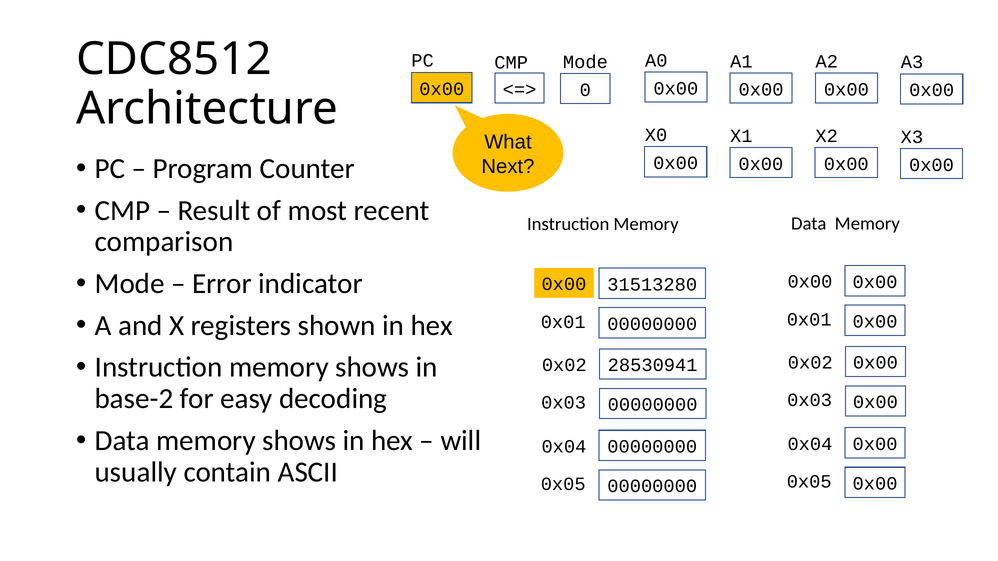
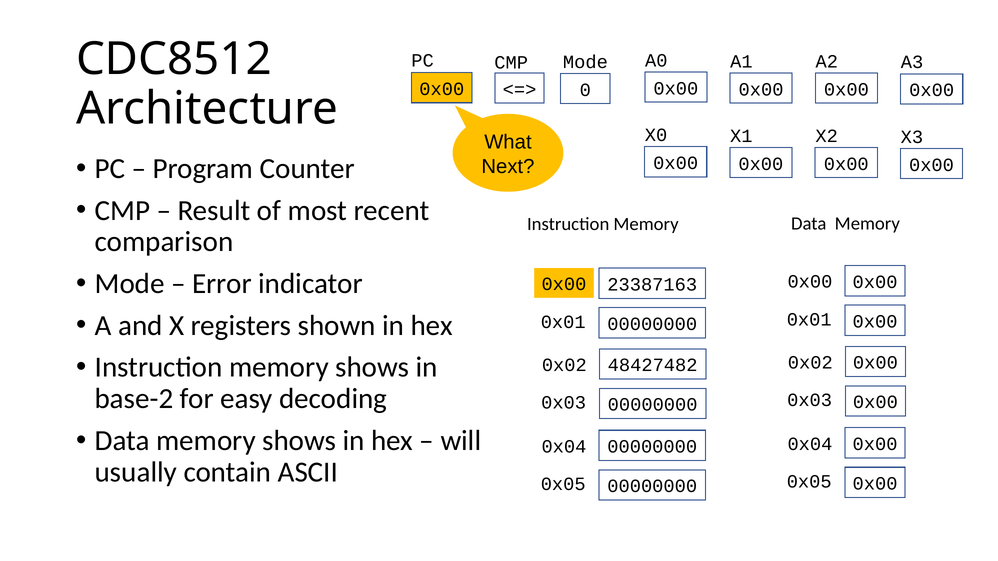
31513280: 31513280 -> 23387163 (652, 285)
28530941: 28530941 -> 48427482 (653, 366)
